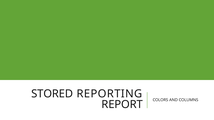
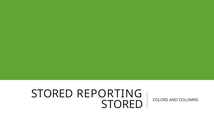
REPORT: REPORT -> STORED (122, 105)
